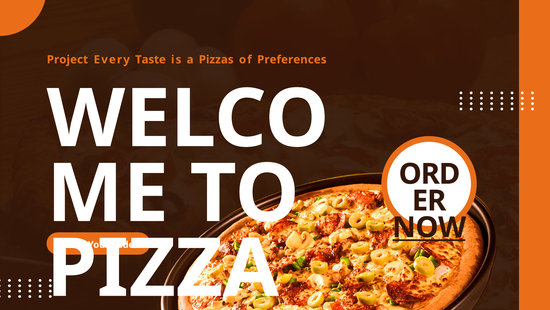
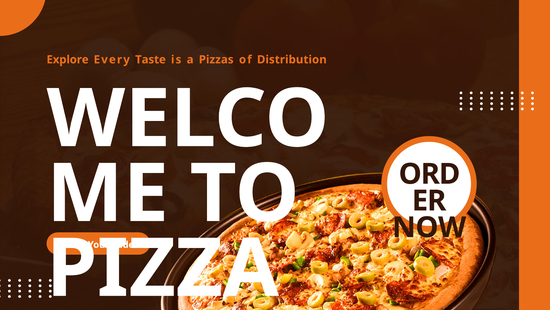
Project: Project -> Explore (68, 59)
Preferences: Preferences -> Distribution (292, 59)
NOW underline: present -> none (429, 227)
